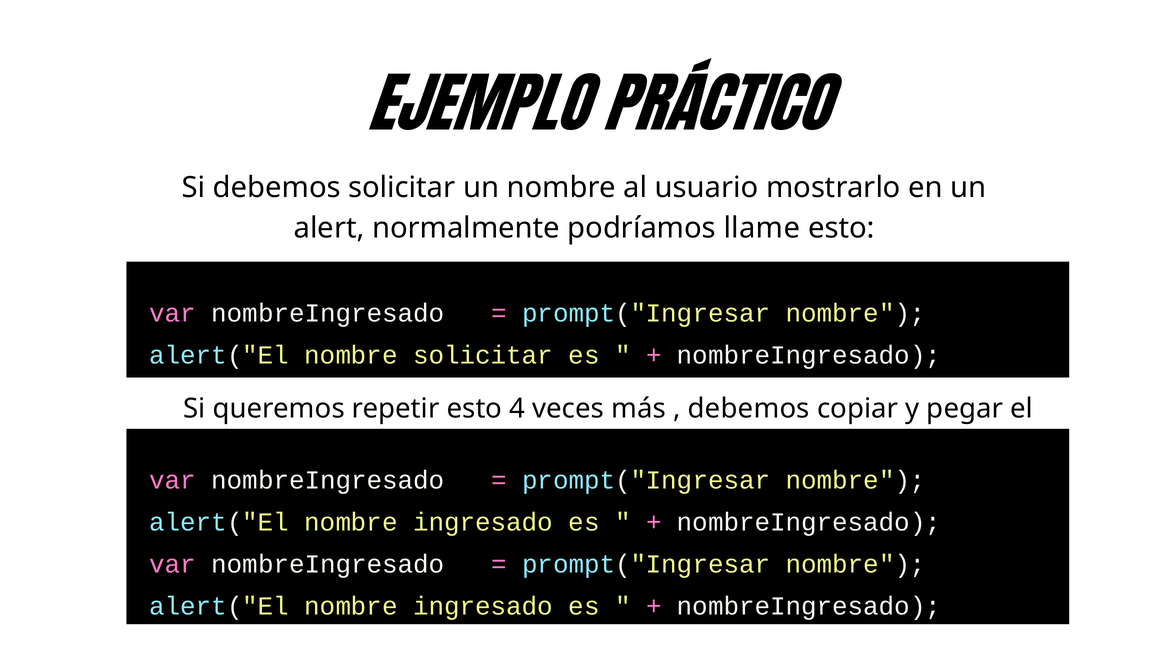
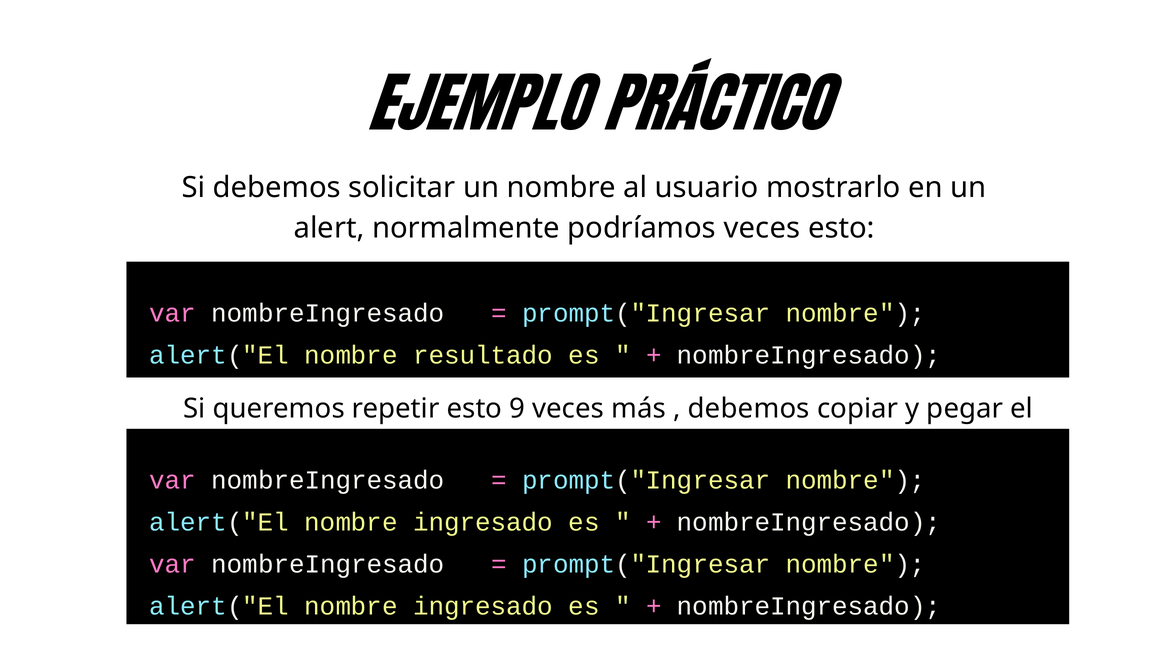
podríamos llame: llame -> veces (762, 228)
nombre solicitar: solicitar -> resultado (483, 355)
4: 4 -> 9 (517, 408)
